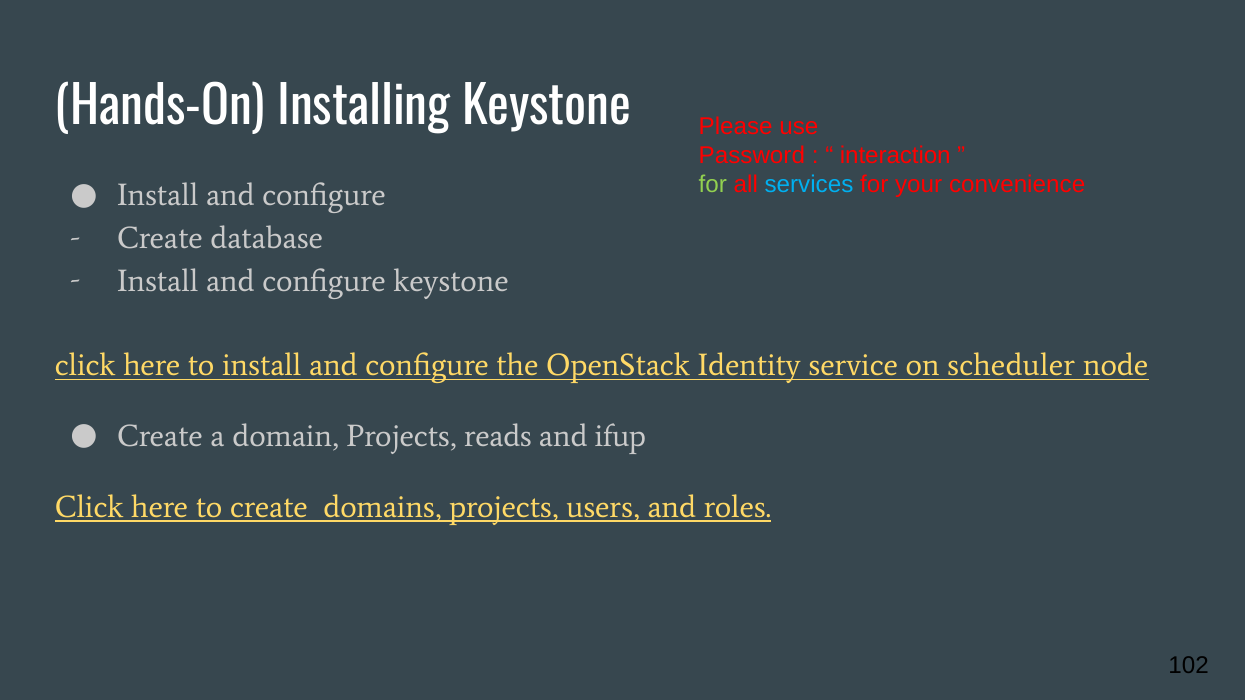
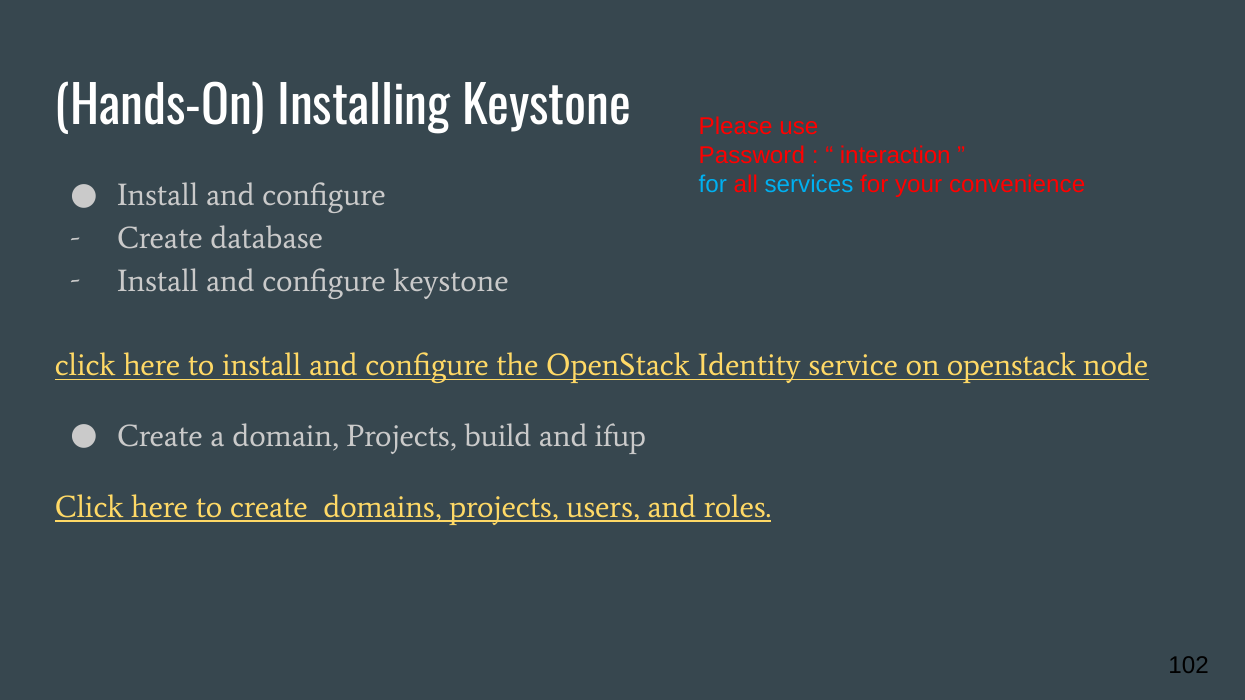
for colour: light green -> light blue (713, 185)
on scheduler: scheduler -> openstack (1011, 366)
reads: reads -> build (498, 437)
